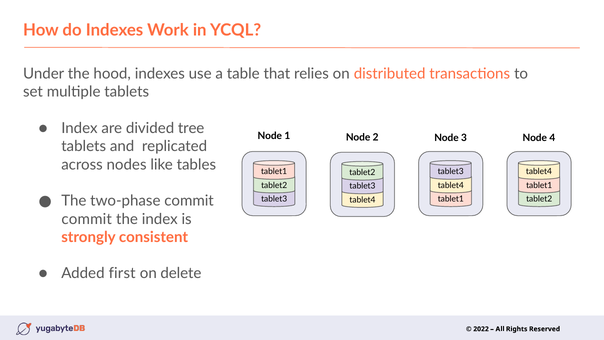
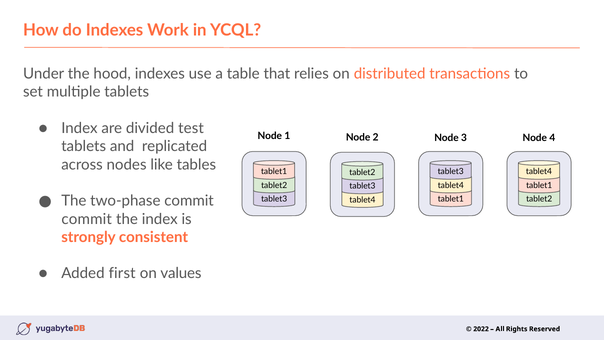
tree: tree -> test (191, 128)
delete: delete -> values (181, 273)
